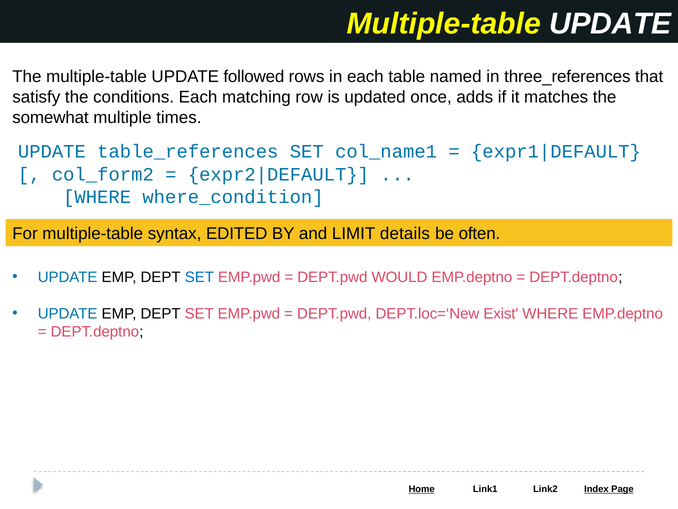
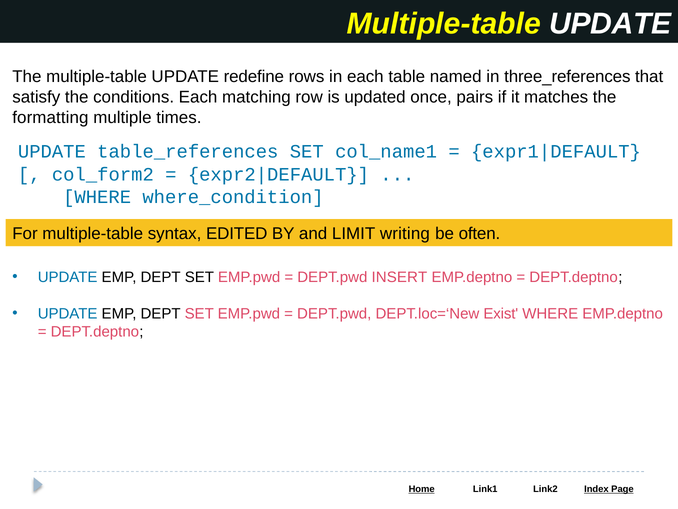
followed: followed -> redefine (254, 77)
adds: adds -> pairs (475, 97)
somewhat: somewhat -> formatting (50, 117)
details: details -> writing (405, 234)
SET colour: blue -> black (199, 277)
WOULD: WOULD -> INSERT (399, 277)
